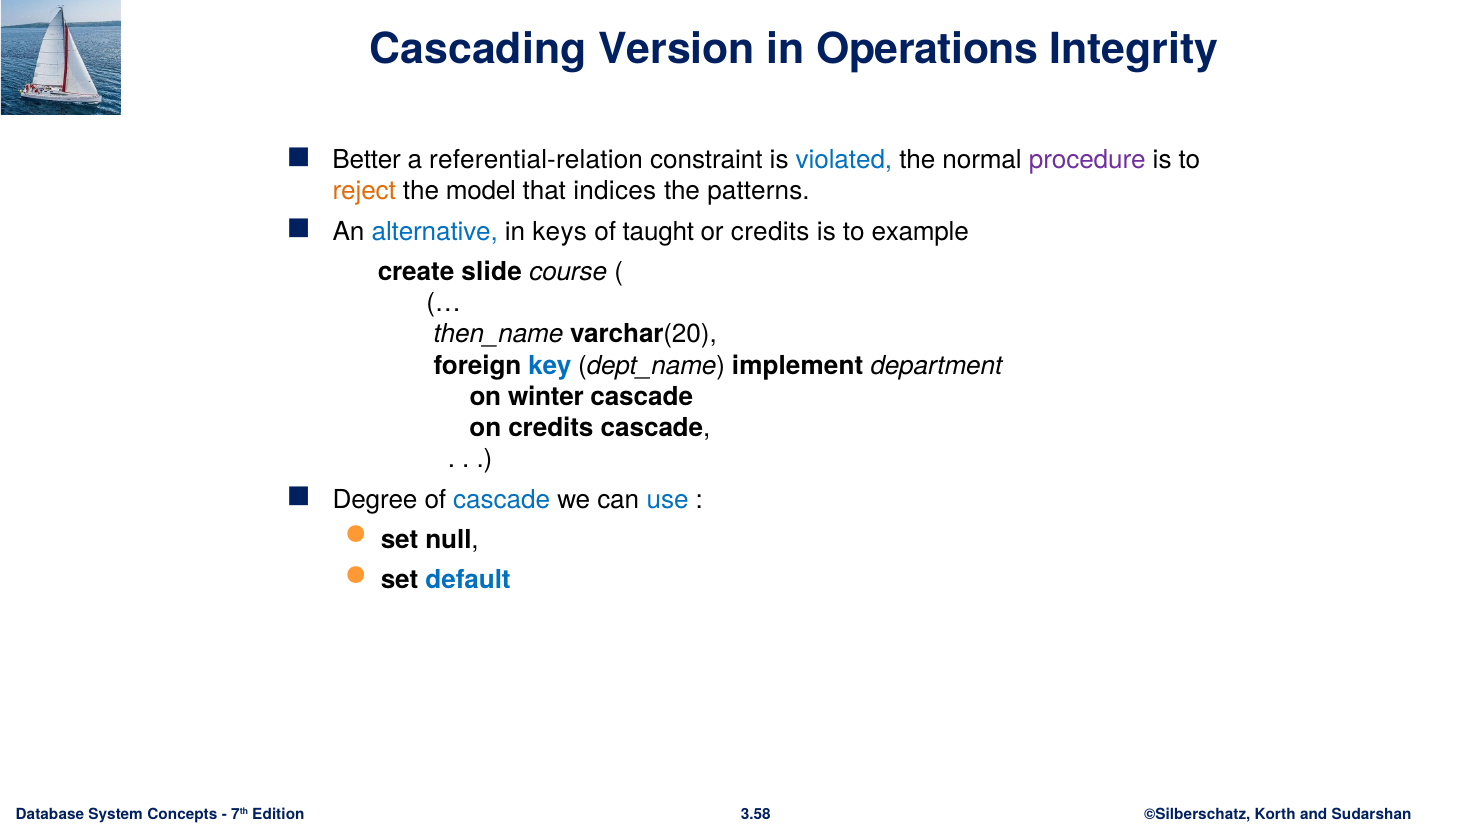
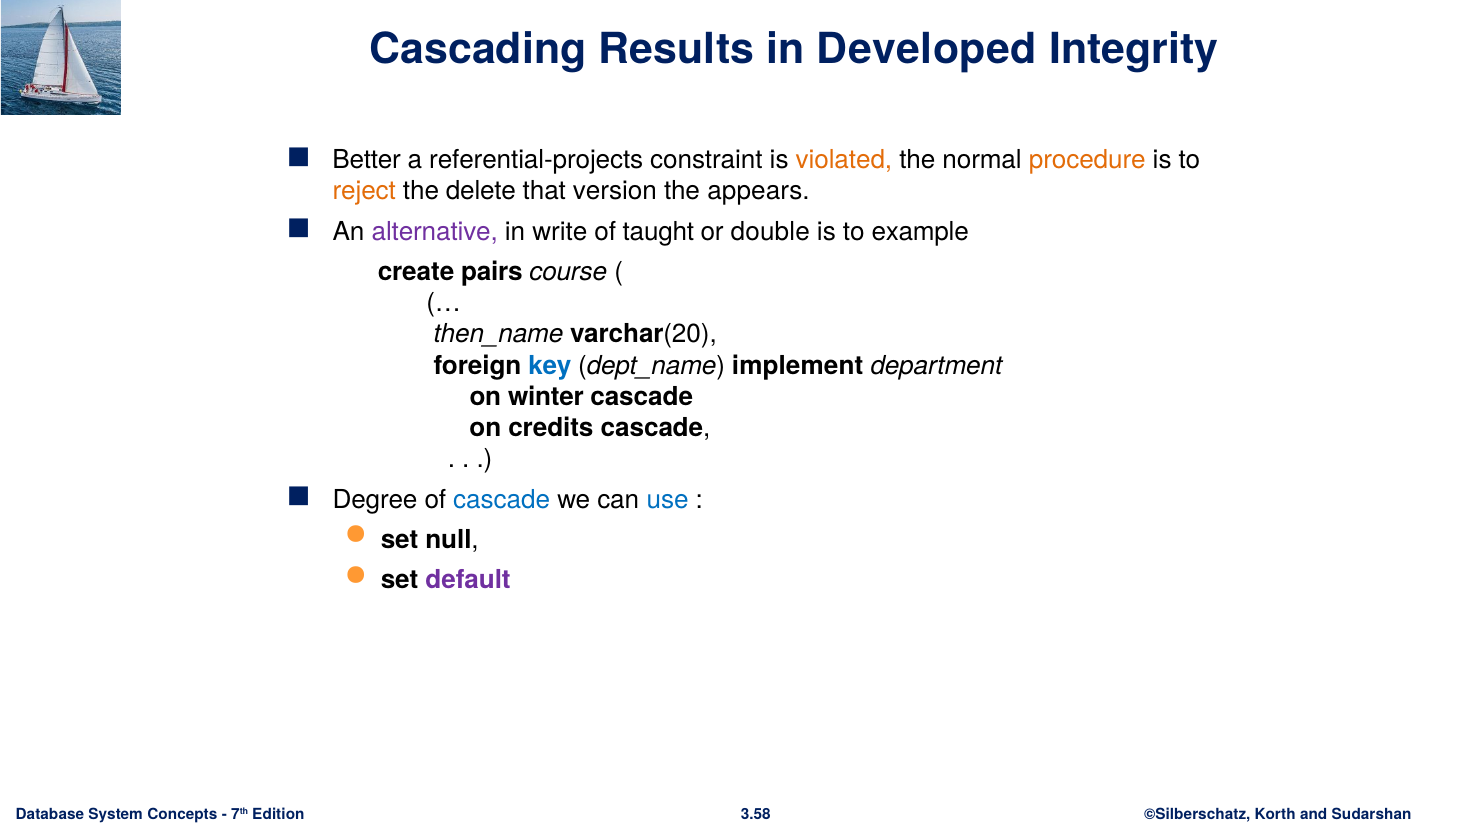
Version: Version -> Results (676, 49)
Operations: Operations -> Developed (927, 49)
referential-relation: referential-relation -> referential-projects (536, 160)
violated colour: blue -> orange (844, 160)
procedure colour: purple -> orange (1087, 160)
model: model -> delete (481, 191)
indices: indices -> version (615, 191)
patterns: patterns -> appears (758, 191)
alternative colour: blue -> purple (435, 232)
keys: keys -> write (560, 232)
or credits: credits -> double (770, 232)
slide: slide -> pairs (492, 272)
default colour: blue -> purple (468, 580)
